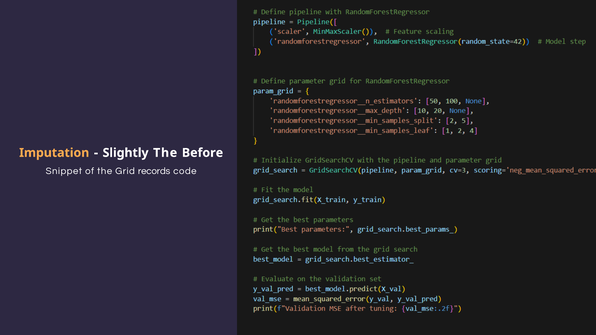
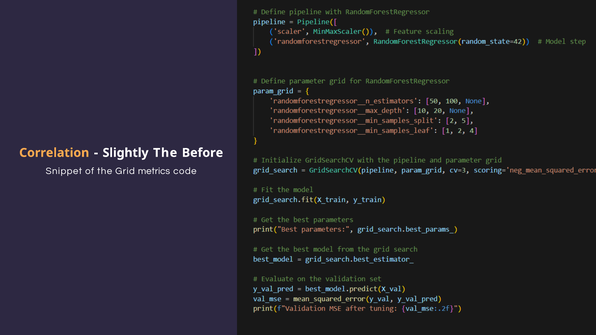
Imputation: Imputation -> Correlation (54, 153)
records: records -> metrics (154, 171)
